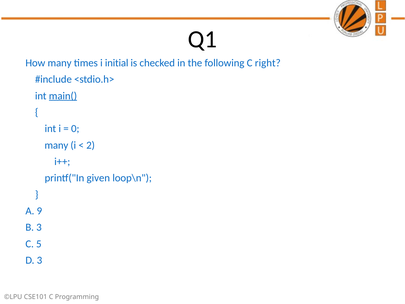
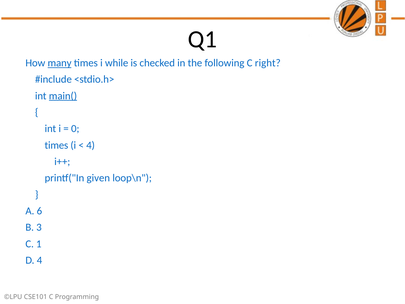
many underline: none -> present (60, 63)
initial: initial -> while (117, 63)
many: many -> times (56, 145)
2: 2 -> 4 (91, 145)
9: 9 -> 6 (39, 211)
5: 5 -> 1 (39, 244)
D 3: 3 -> 4 (40, 260)
